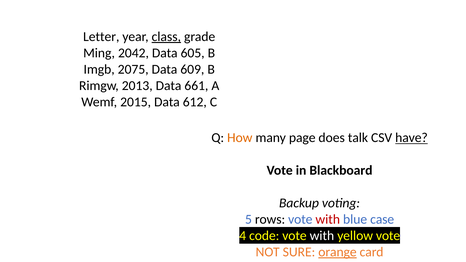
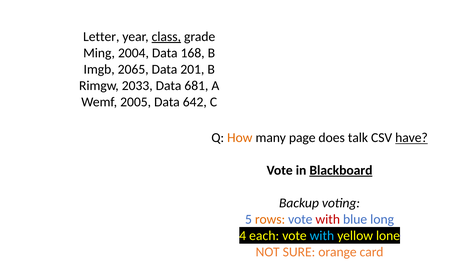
2042: 2042 -> 2004 (133, 53)
605: 605 -> 168 (193, 53)
2075: 2075 -> 2065 (133, 69)
609: 609 -> 201 (192, 69)
2013: 2013 -> 2033 (137, 86)
661: 661 -> 681 (196, 86)
2015: 2015 -> 2005 (136, 102)
612: 612 -> 642 (195, 102)
Blackboard underline: none -> present (341, 170)
rows colour: black -> orange (270, 219)
case: case -> long (382, 219)
code: code -> each (264, 236)
with colour: white -> light blue (322, 236)
yellow vote: vote -> lone (388, 236)
orange underline: present -> none (337, 252)
